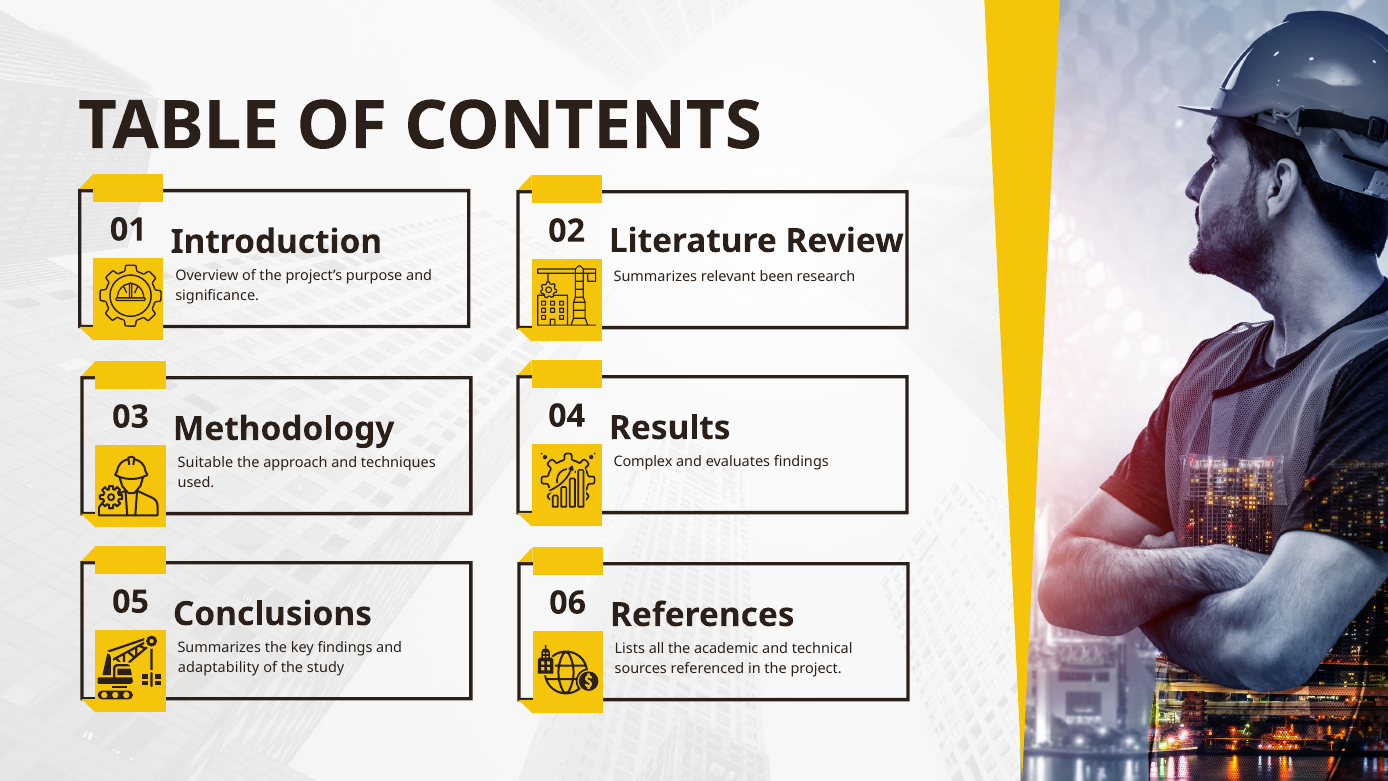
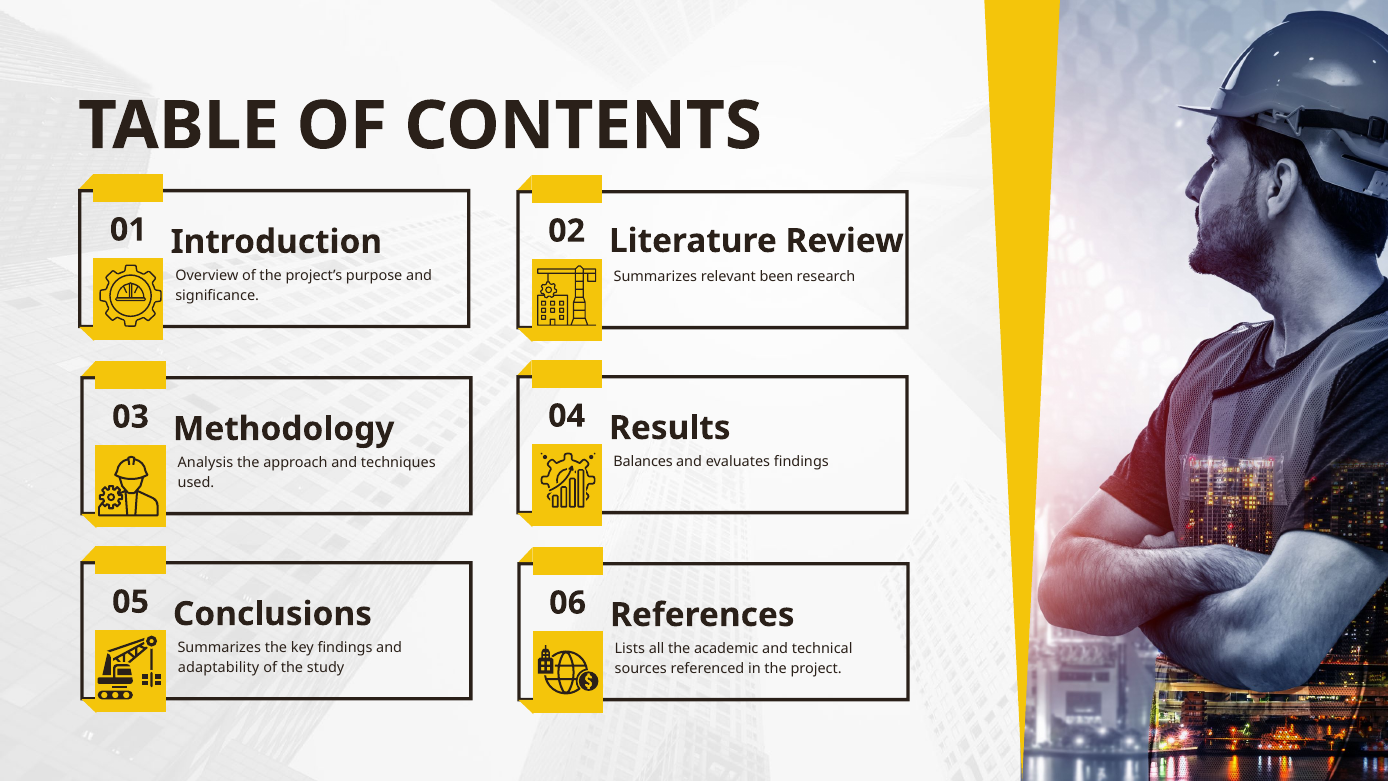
Complex: Complex -> Balances (643, 462)
Suitable: Suitable -> Analysis (206, 463)
